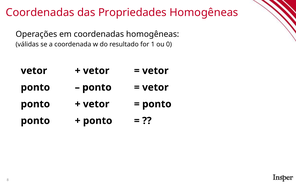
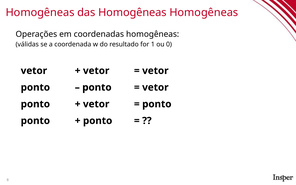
Coordenadas: Coordenadas -> Homogêneas (40, 13)
das Propriedades: Propriedades -> Homogêneas (132, 13)
